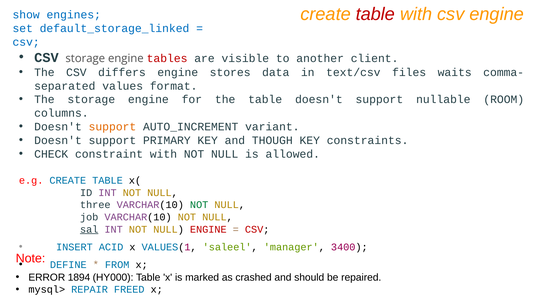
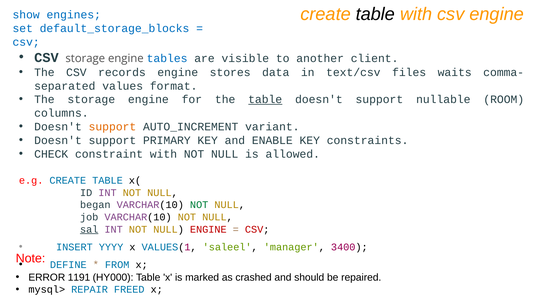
table colour: red -> black (375, 14)
default_storage_linked: default_storage_linked -> default_storage_blocks (115, 28)
tables colour: red -> blue (167, 58)
differs: differs -> records (122, 72)
table underline: none -> present (265, 99)
THOUGH: THOUGH -> ENABLE (272, 140)
three: three -> began (95, 205)
ACID: ACID -> YYYY (111, 247)
1894: 1894 -> 1191 (79, 277)
